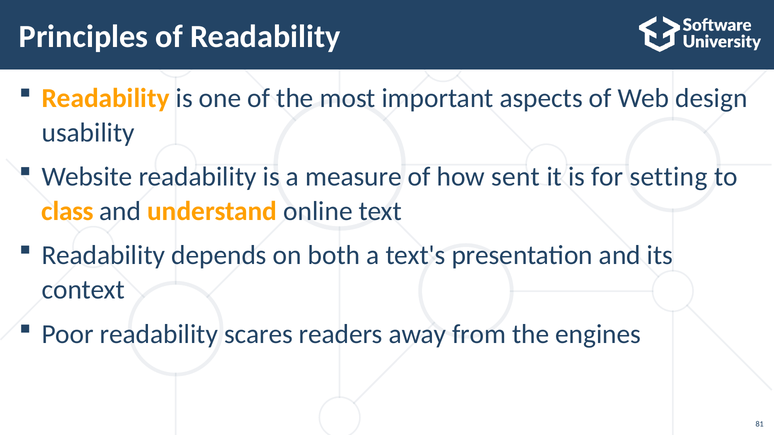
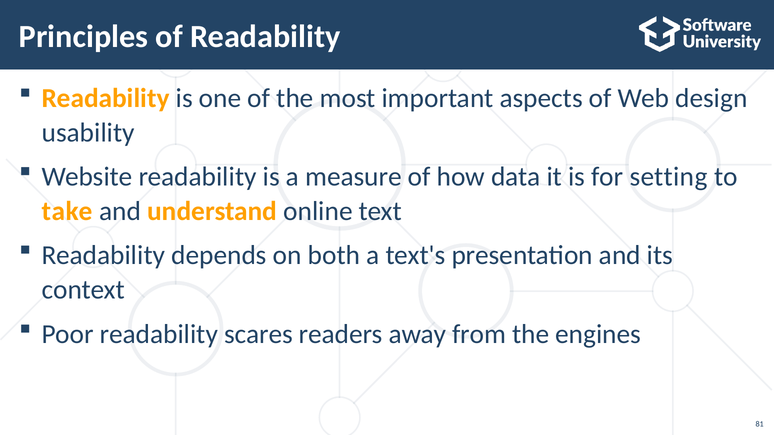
sent: sent -> data (516, 177)
class: class -> take (67, 211)
